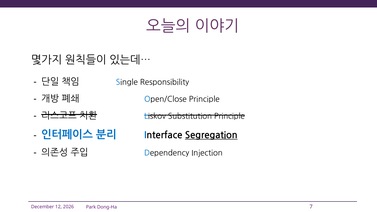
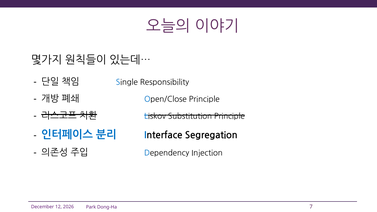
Segregation underline: present -> none (211, 135)
